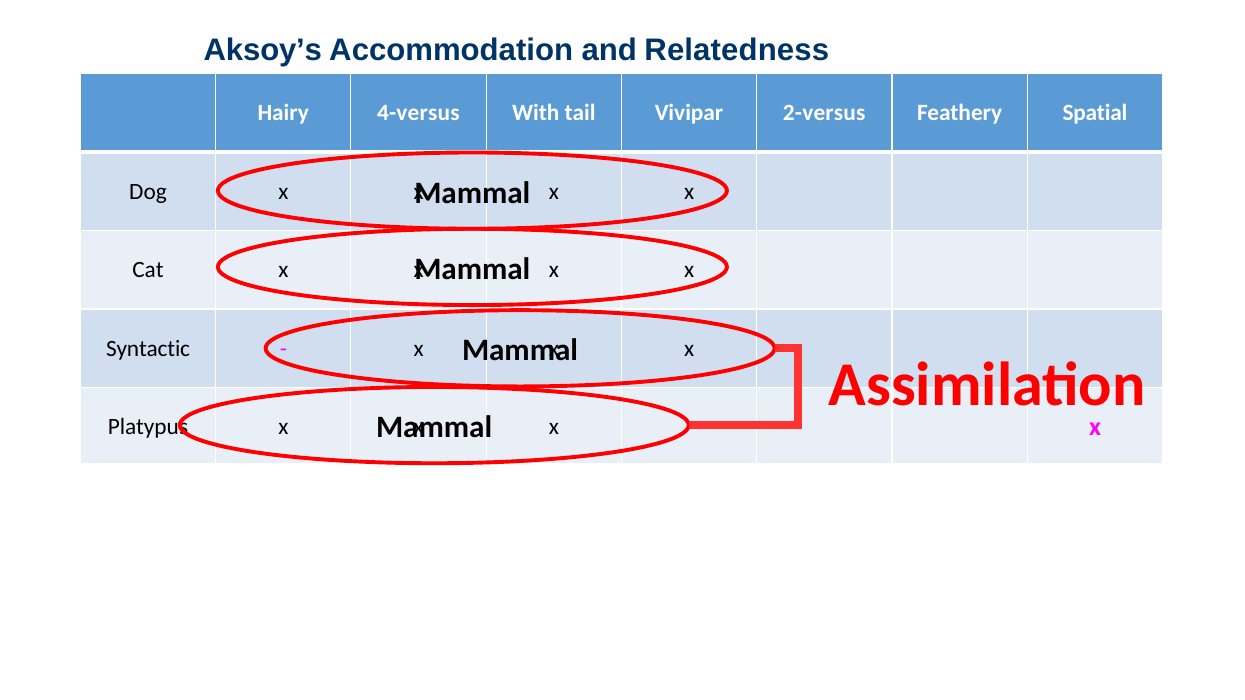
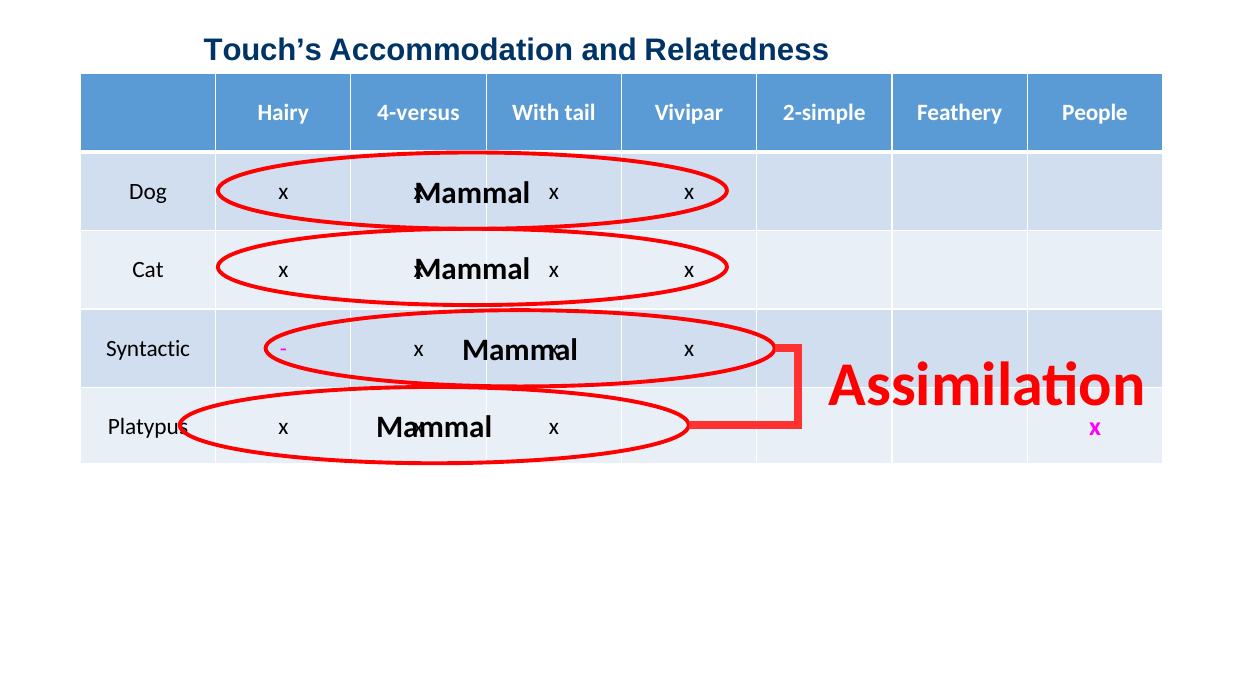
Aksoy’s: Aksoy’s -> Touch’s (263, 50)
2-versus: 2-versus -> 2-simple (824, 113)
Spatial: Spatial -> People (1095, 113)
